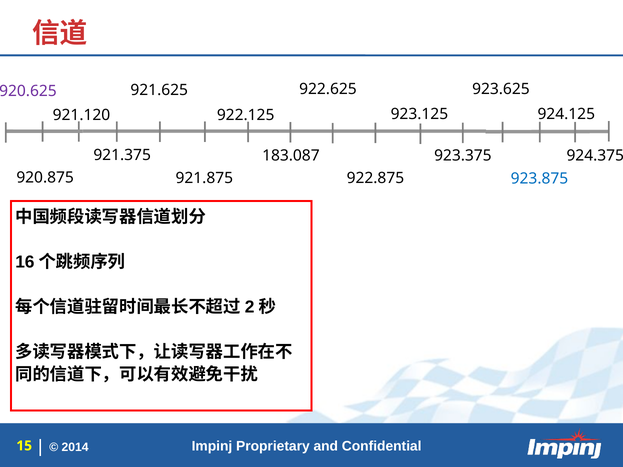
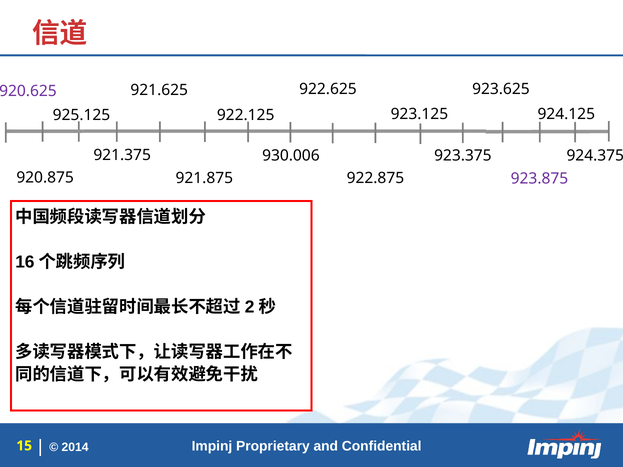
921.120: 921.120 -> 925.125 (81, 115)
183.087: 183.087 -> 930.006 (291, 156)
923.875 colour: blue -> purple (539, 179)
